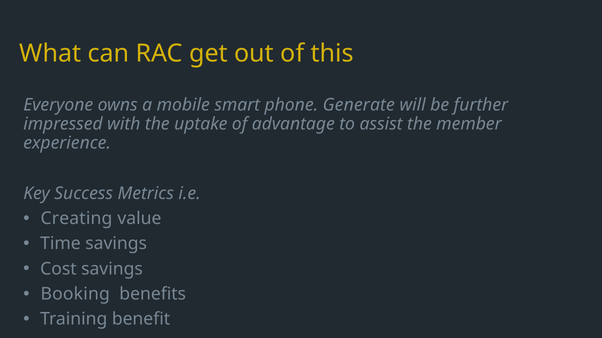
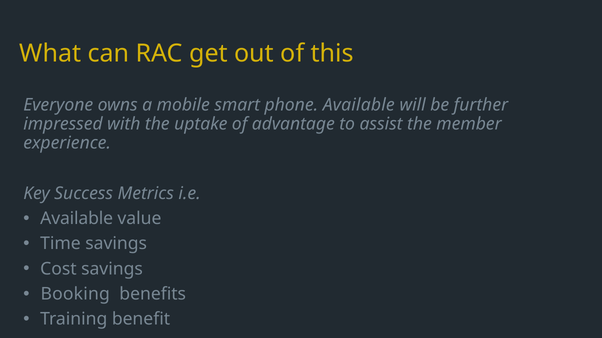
phone Generate: Generate -> Available (359, 105)
Creating: Creating -> Available (77, 219)
